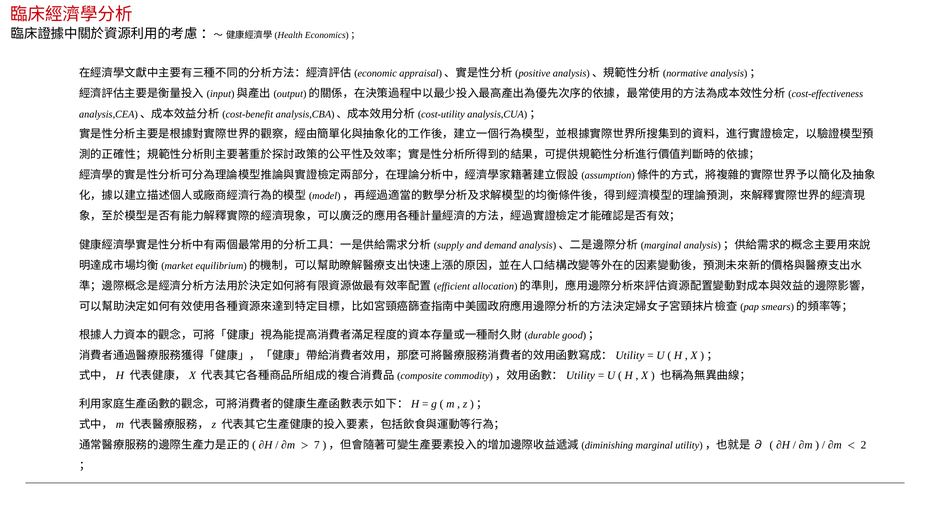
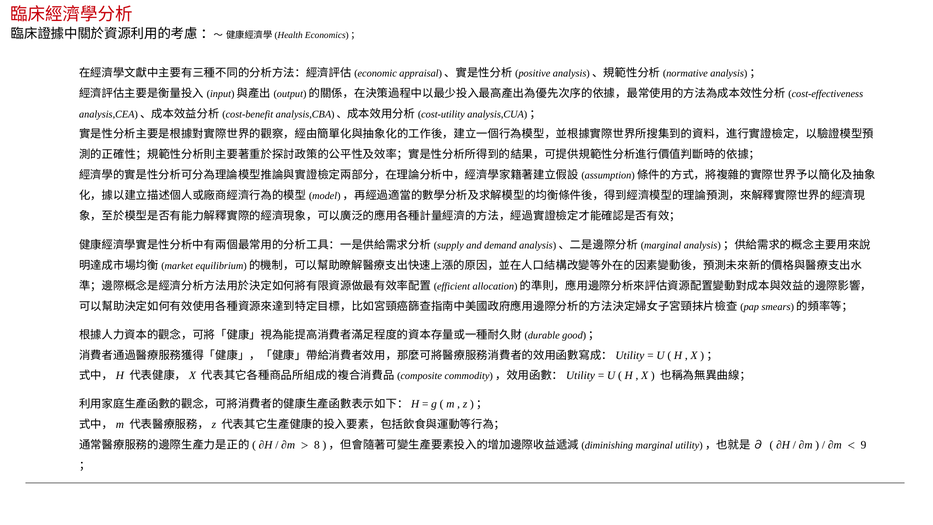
7: 7 -> 8 (317, 445)
2: 2 -> 9 (863, 445)
